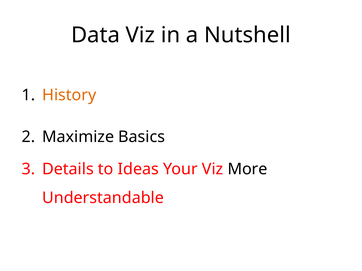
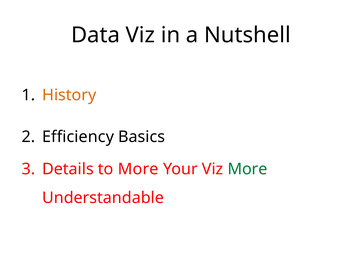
Maximize: Maximize -> Efficiency (78, 137)
to Ideas: Ideas -> More (138, 169)
More colour: black -> green (247, 169)
